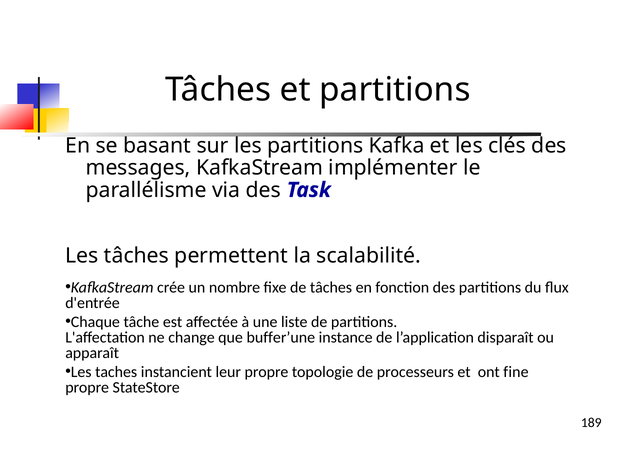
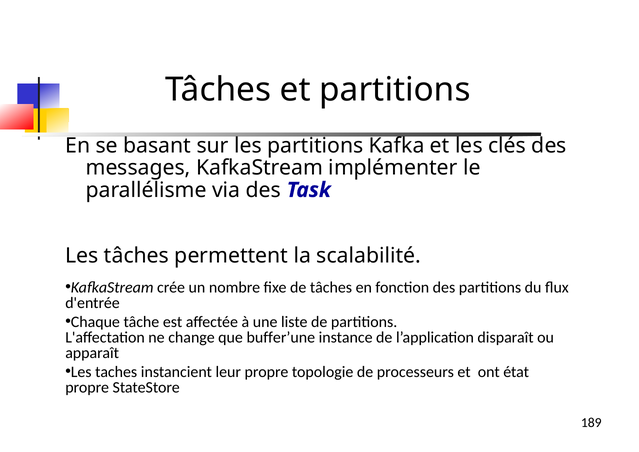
fine: fine -> état (516, 372)
